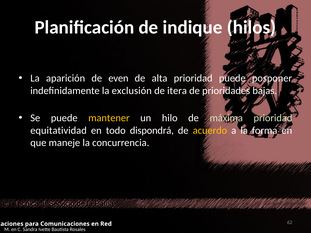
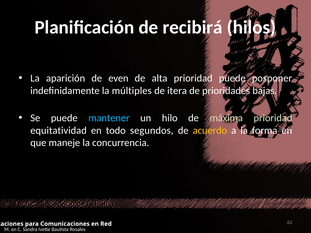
indique: indique -> recibirá (193, 27)
exclusión: exclusión -> múltiples (132, 91)
mantener colour: yellow -> light blue (109, 118)
dispondrá: dispondrá -> segundos (152, 130)
